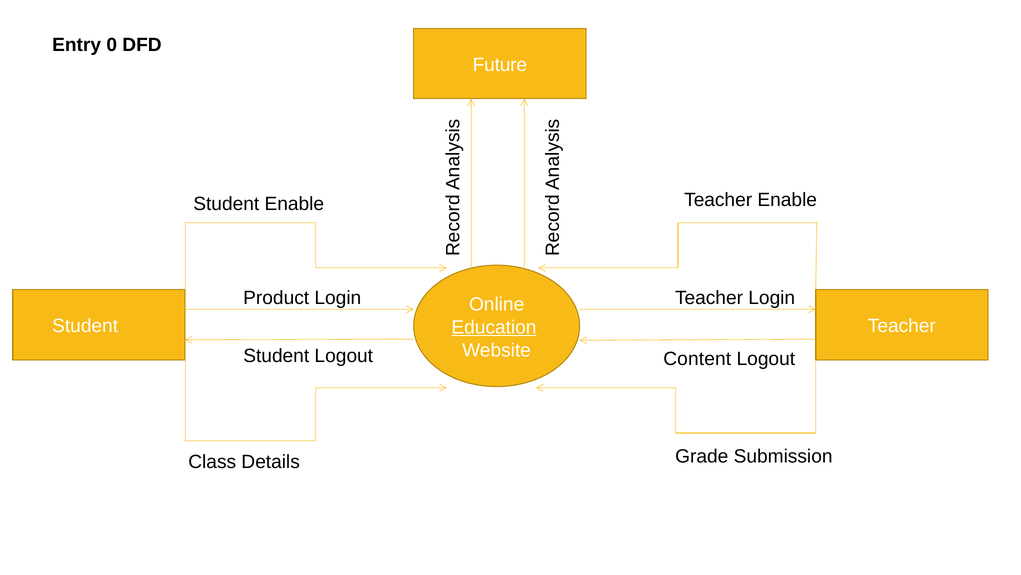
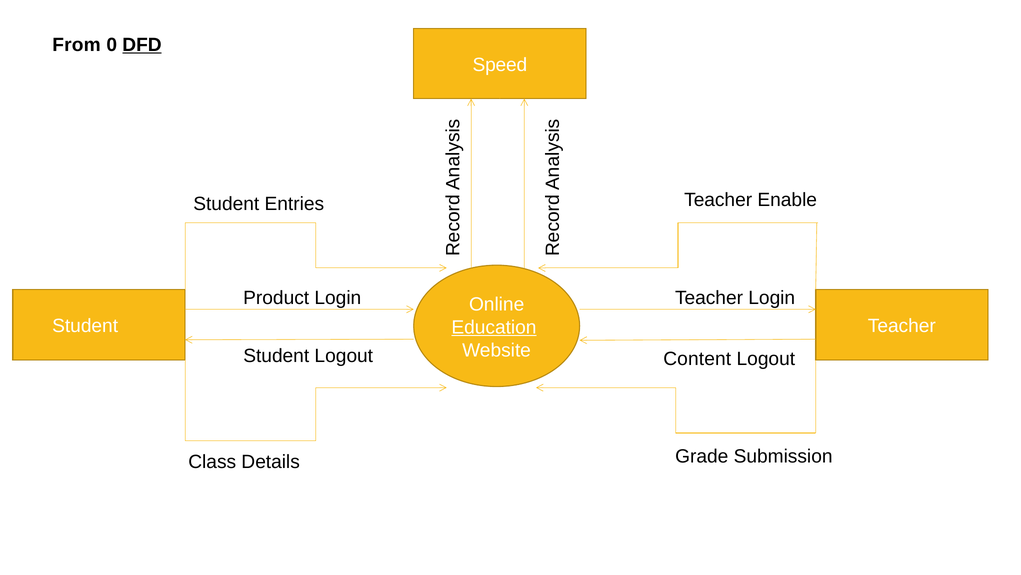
Entry: Entry -> From (77, 45)
DFD underline: none -> present (142, 45)
Future: Future -> Speed (500, 65)
Student Enable: Enable -> Entries (294, 204)
